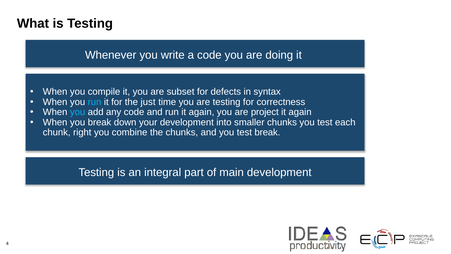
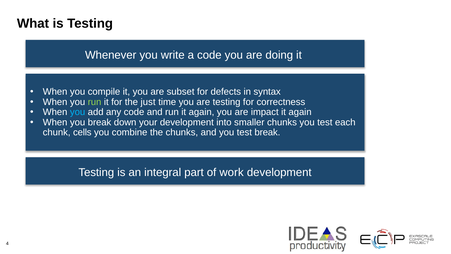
run colour: light blue -> light green (95, 102)
project: project -> impact (265, 112)
right: right -> cells (82, 132)
main: main -> work (232, 172)
